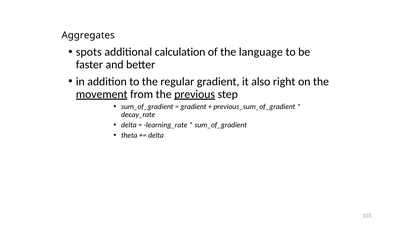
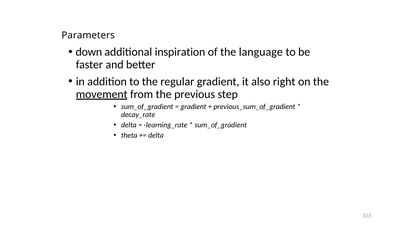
Aggregates: Aggregates -> Parameters (88, 35)
spots: spots -> down (89, 52)
calculation: calculation -> inspiration (180, 52)
previous underline: present -> none (195, 94)
